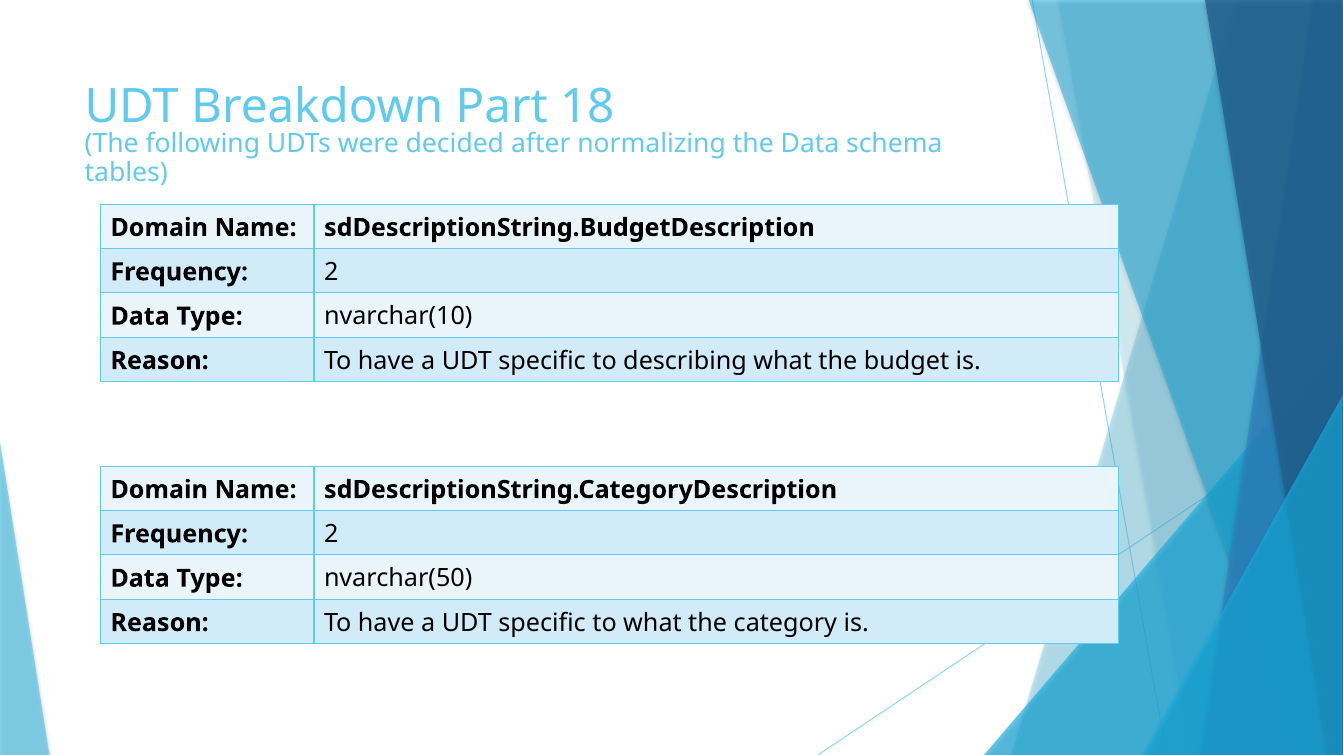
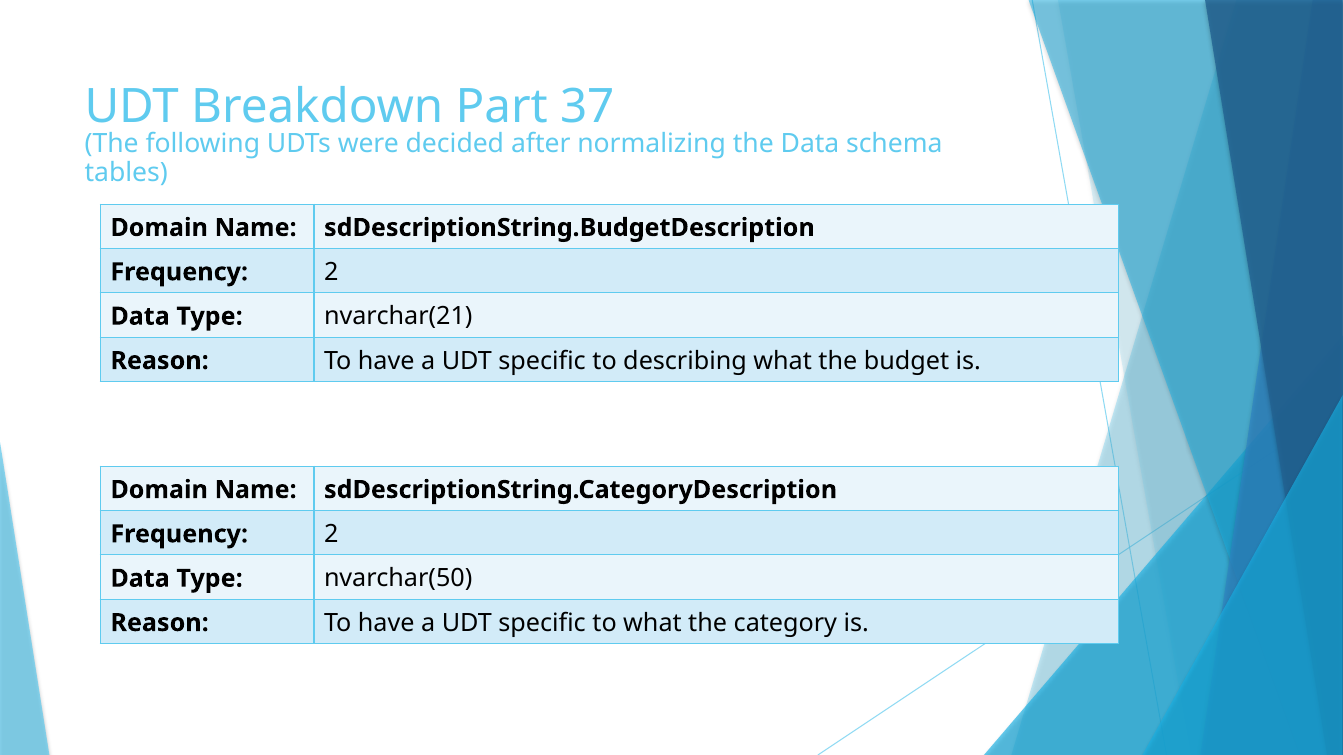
18: 18 -> 37 (587, 107)
nvarchar(10: nvarchar(10 -> nvarchar(21 (398, 317)
